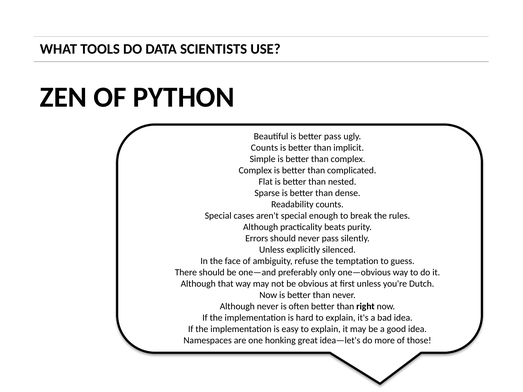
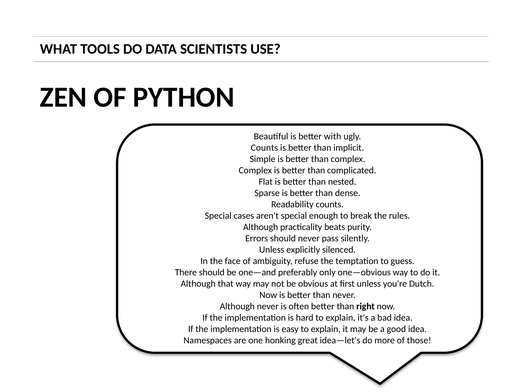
better pass: pass -> with (333, 136)
